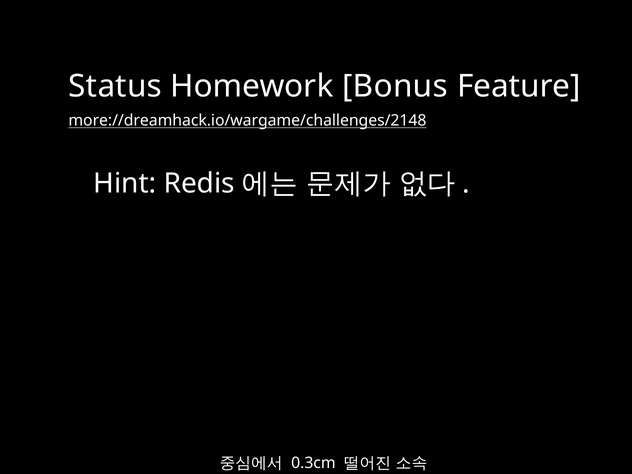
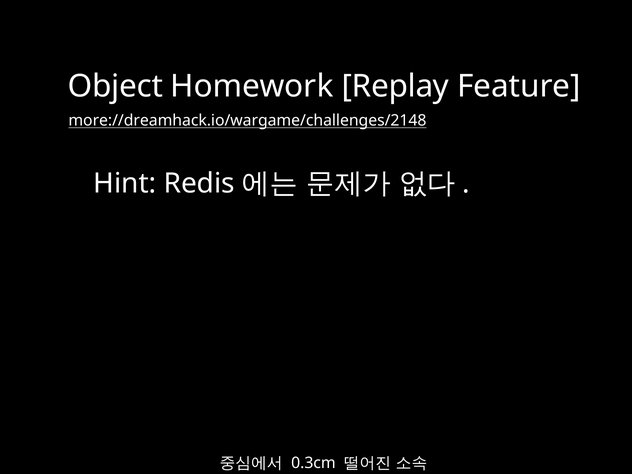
Status: Status -> Object (115, 86)
Bonus: Bonus -> Replay (395, 86)
